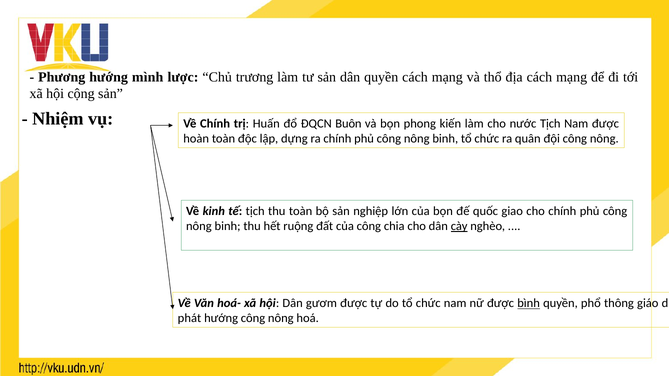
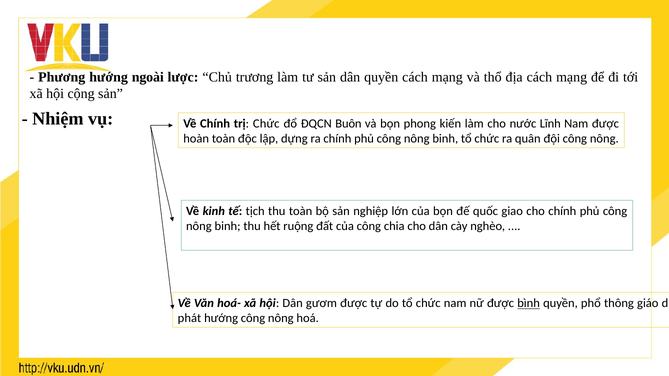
mình: mình -> ngoài (148, 77)
trị Huấn: Huấn -> Chức (266, 124)
nước Tịch: Tịch -> Lĩnh (550, 124)
cày underline: present -> none (459, 226)
